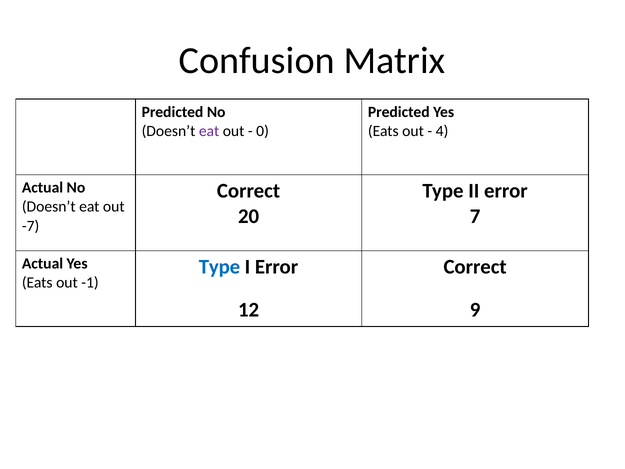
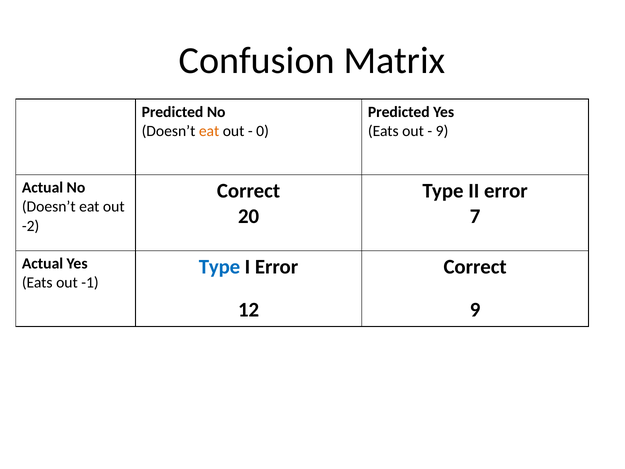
eat colour: purple -> orange (209, 131)
4: 4 -> 9 (442, 131)
-7: -7 -> -2 (31, 226)
